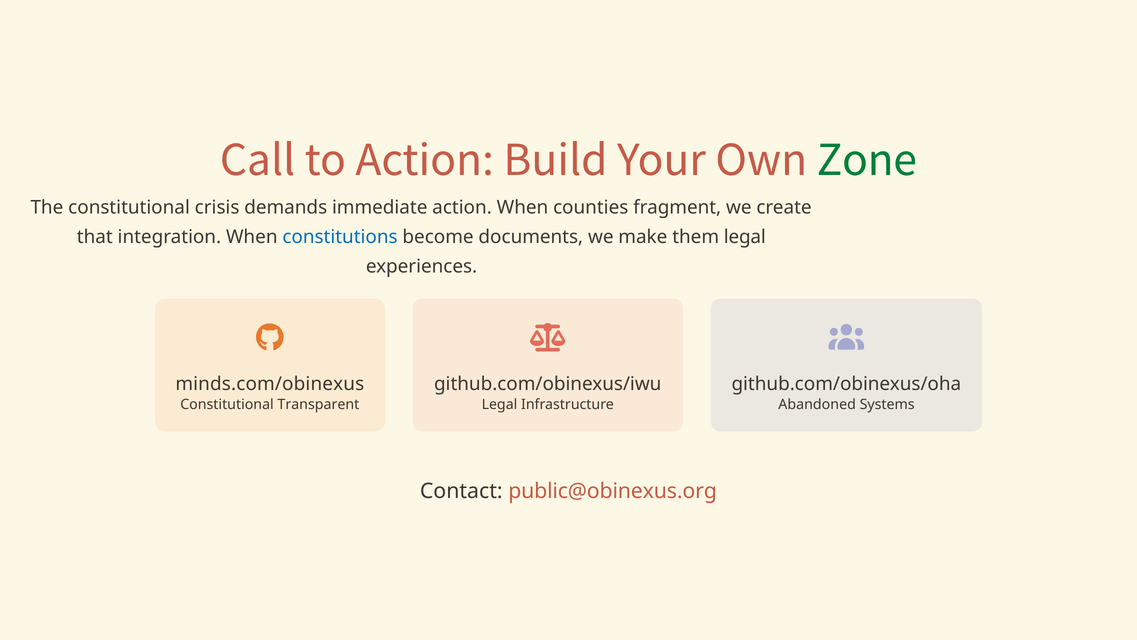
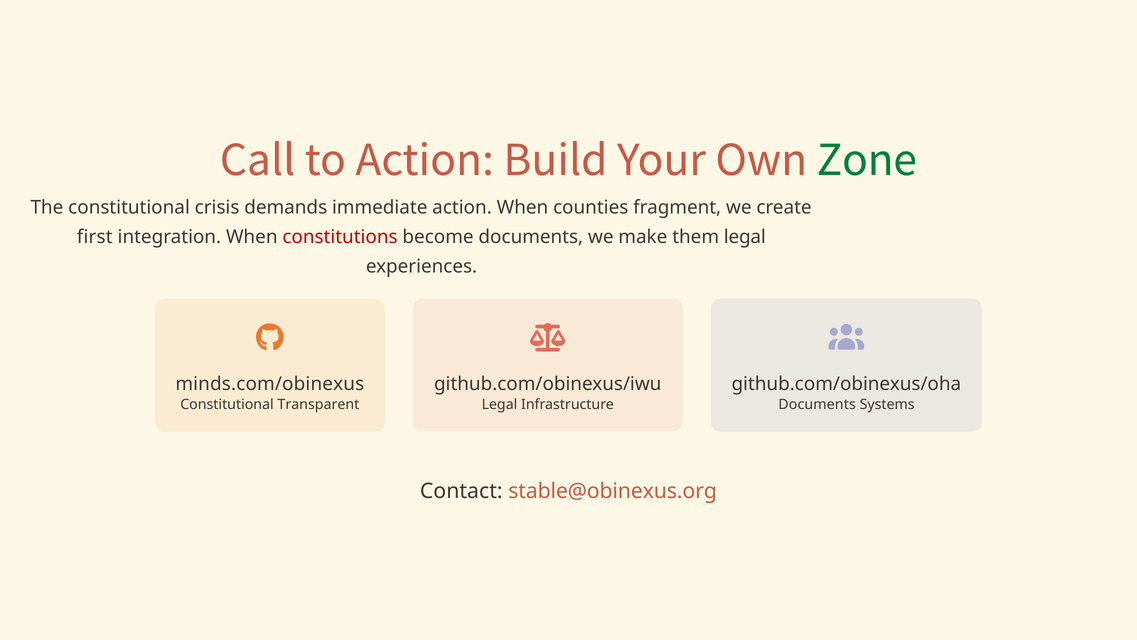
that: that -> first (95, 237)
constitutions colour: blue -> red (340, 237)
Abandoned: Abandoned -> Documents (817, 404)
public@obinexus.org: public@obinexus.org -> stable@obinexus.org (613, 491)
